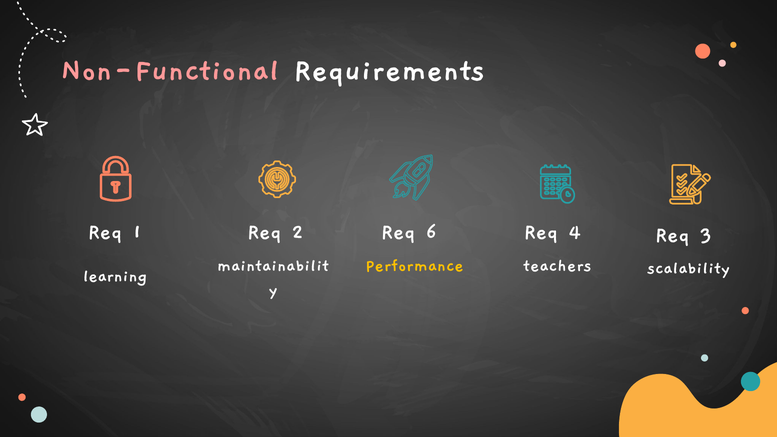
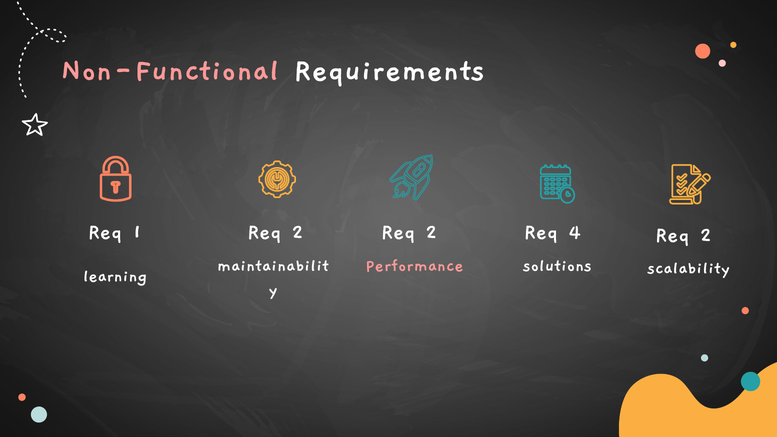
6: 6 -> 2 (431, 231)
3: 3 -> 2 (706, 234)
Performance colour: yellow -> pink (415, 265)
teachers: teachers -> solutions (558, 265)
